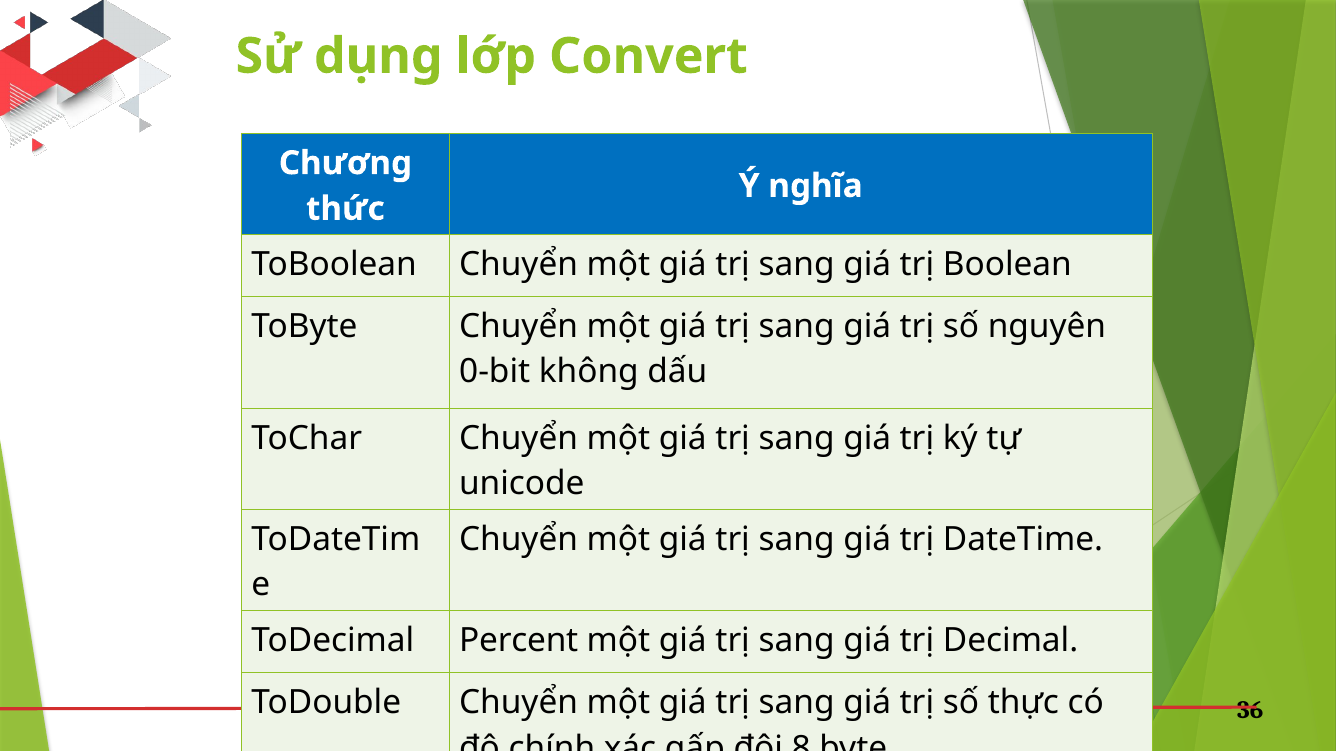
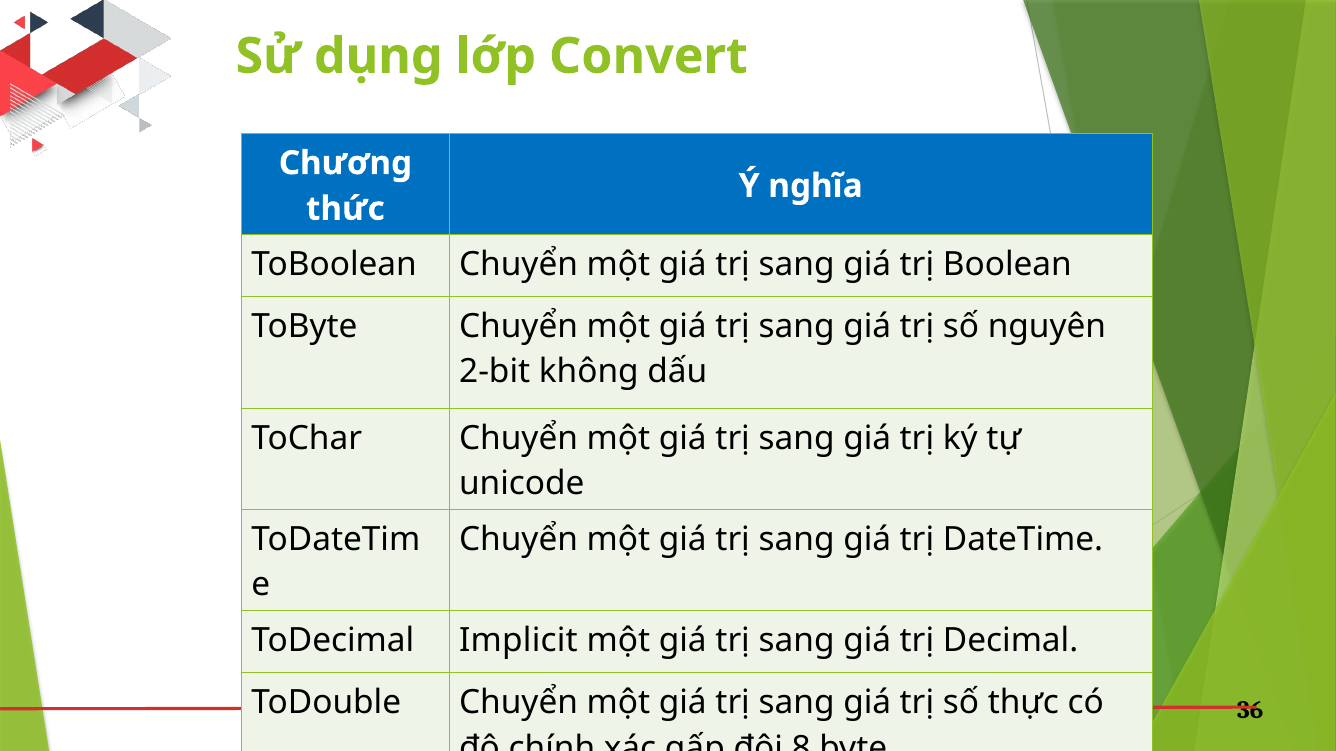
0-bit: 0-bit -> 2-bit (495, 372)
Percent: Percent -> Implicit (518, 641)
